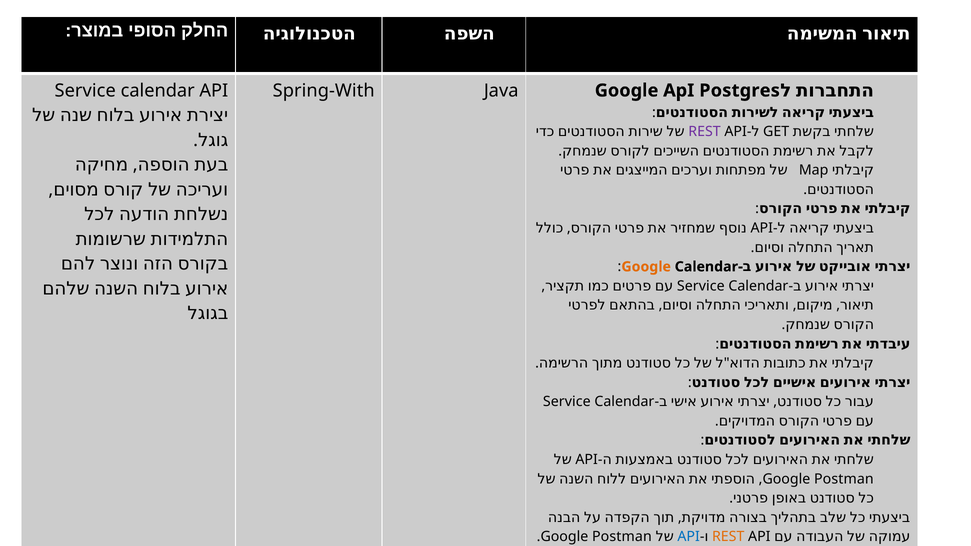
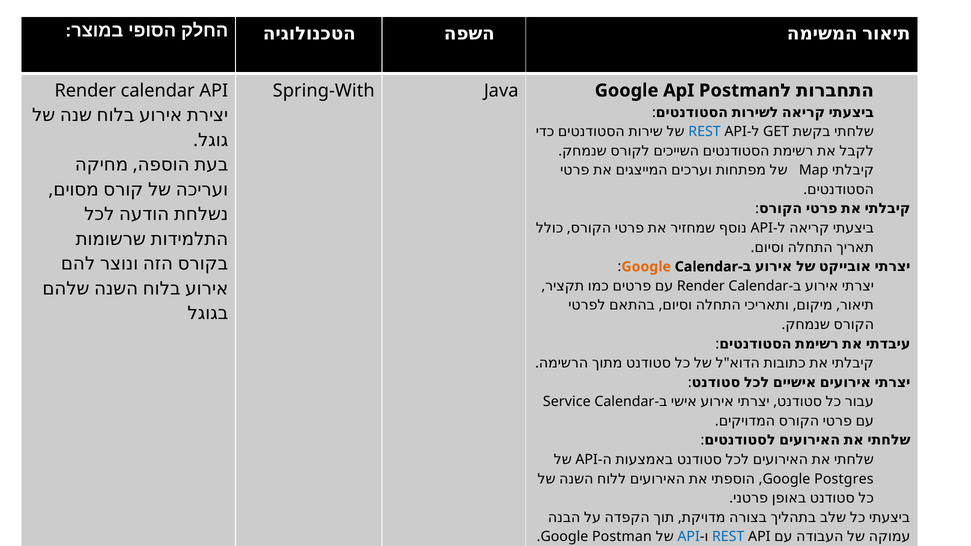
Service: Service -> Render (85, 91)
ApI Postgres: Postgres -> Postman (740, 91)
REST colour: purple -> blue (705, 132)
Service: Service -> Render (701, 286)
Postman: Postman -> Postgres (844, 479)
REST colour: orange -> blue (728, 537)
